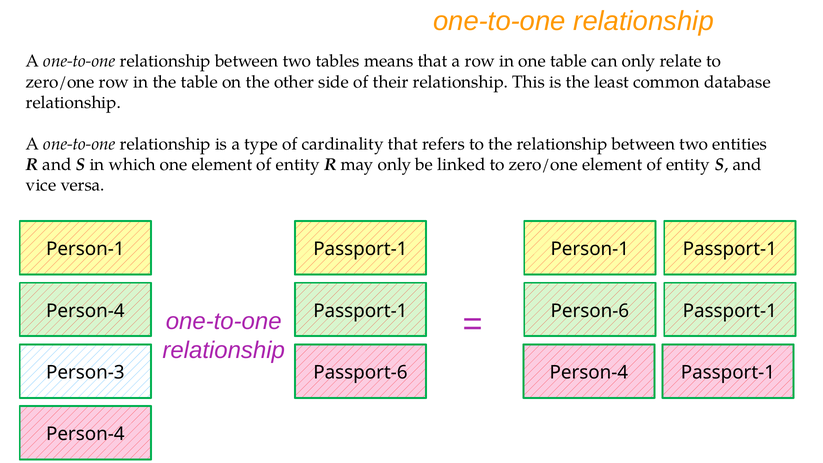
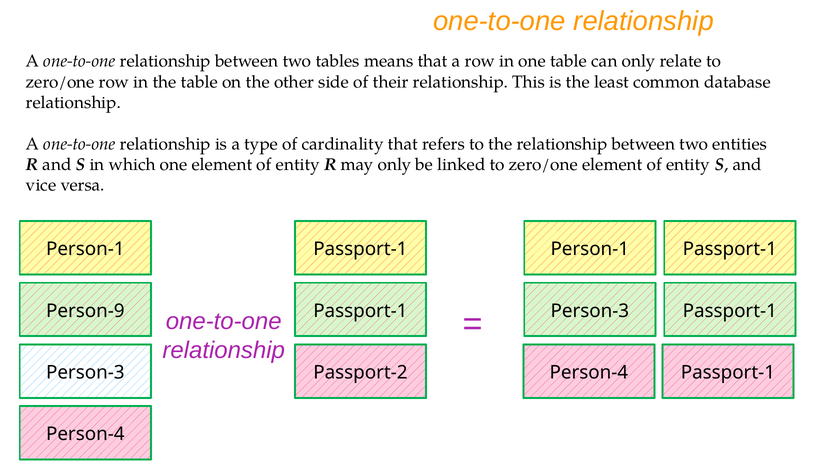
Person-4: Person-4 -> Person-9 (85, 311)
Person-6: Person-6 -> Person-3 (590, 311)
Passport-6: Passport-6 -> Passport-2 (360, 373)
